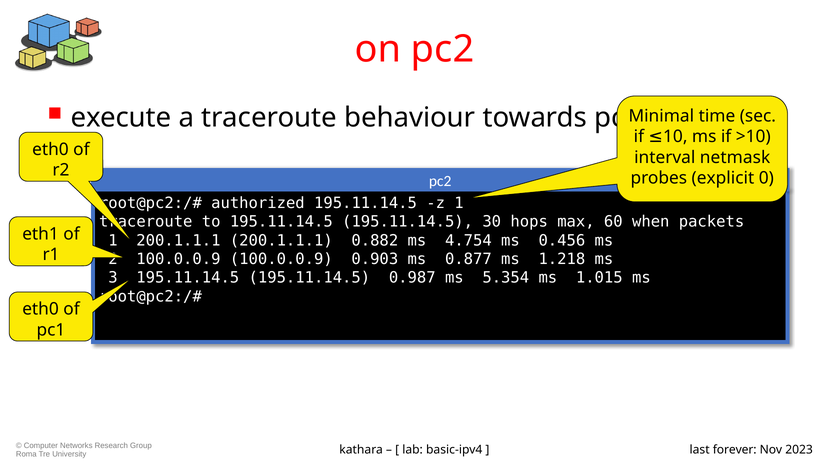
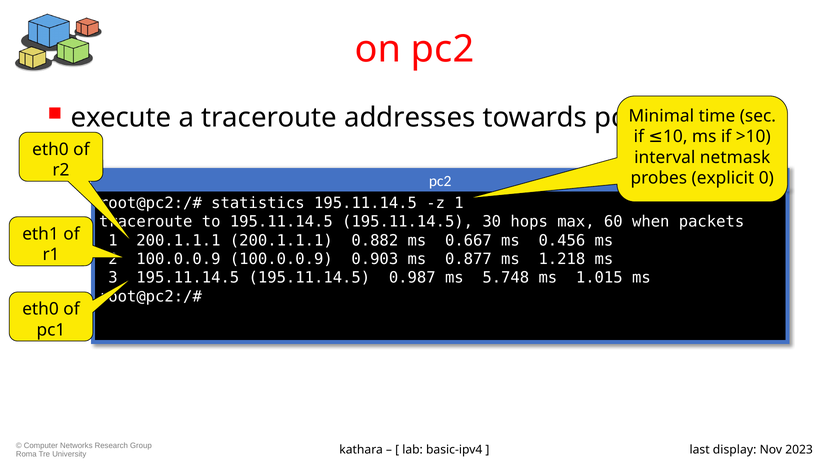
behaviour: behaviour -> addresses (410, 118)
authorized: authorized -> statistics (258, 203)
4.754: 4.754 -> 0.667 (468, 241)
5.354: 5.354 -> 5.748 (506, 278)
forever: forever -> display (735, 450)
